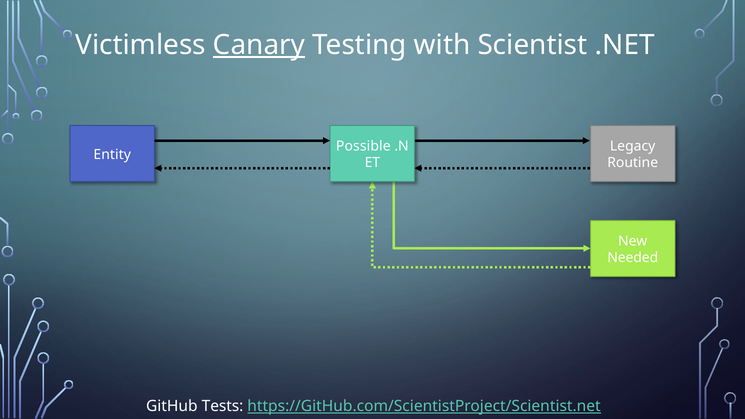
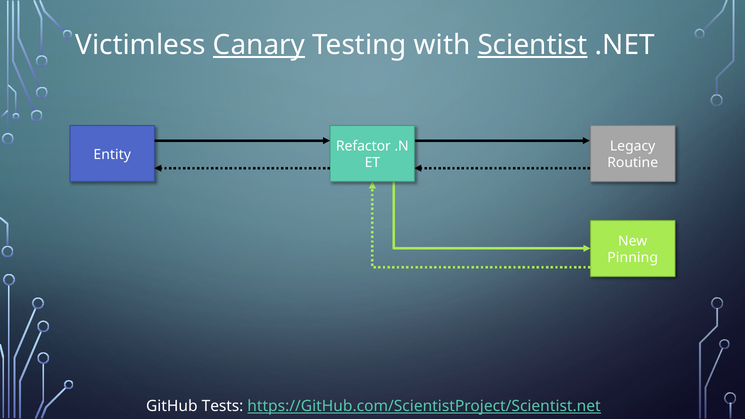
Scientist underline: none -> present (532, 45)
Possible: Possible -> Refactor (363, 146)
Needed: Needed -> Pinning (633, 258)
